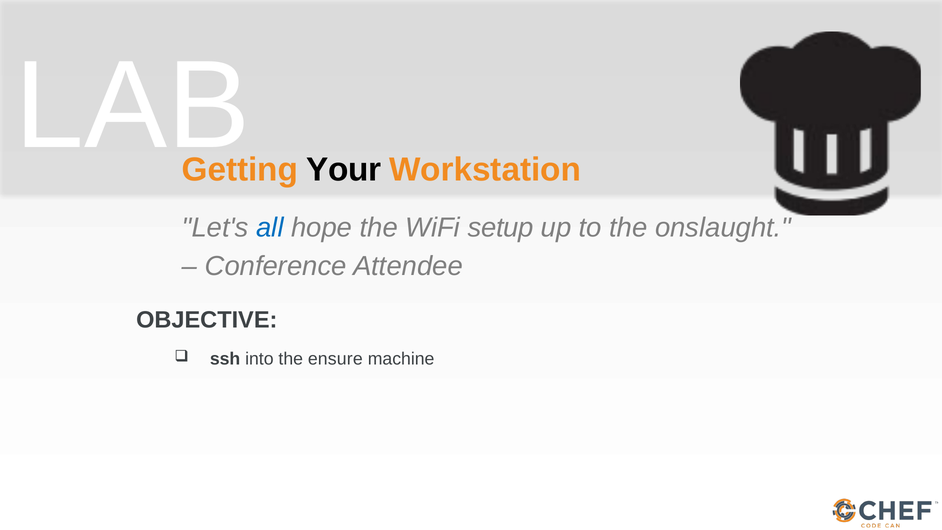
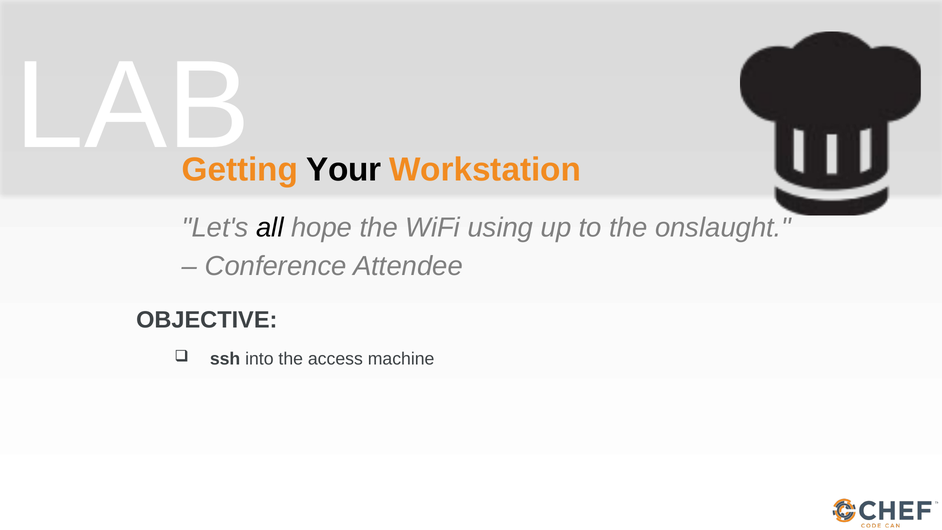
all colour: blue -> black (270, 227)
setup: setup -> using (500, 227)
ensure: ensure -> access (335, 359)
